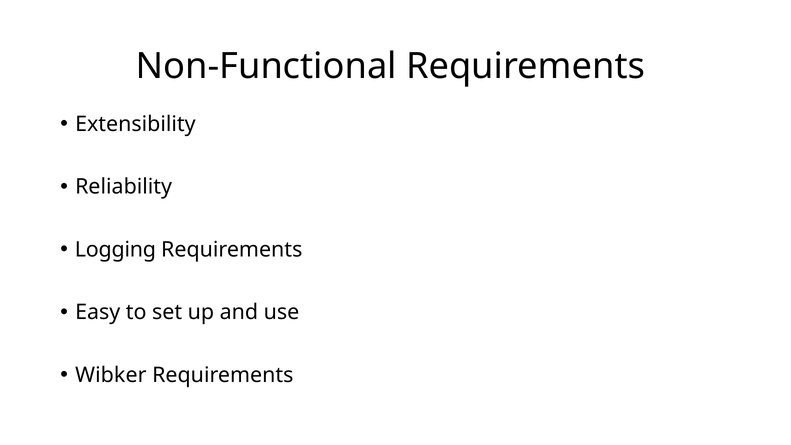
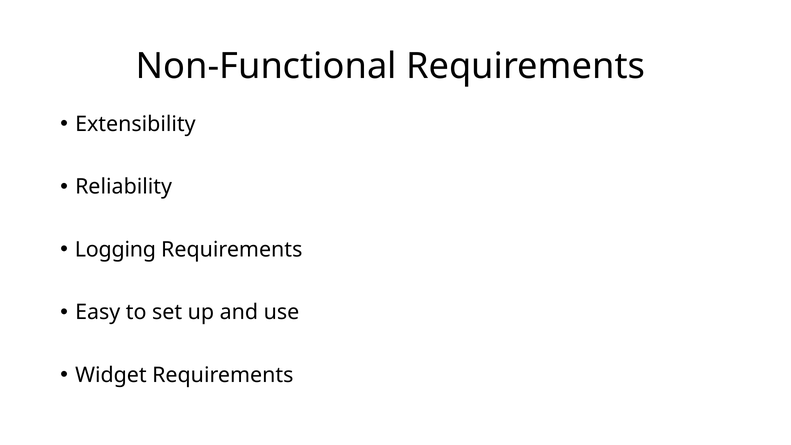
Wibker: Wibker -> Widget (111, 375)
